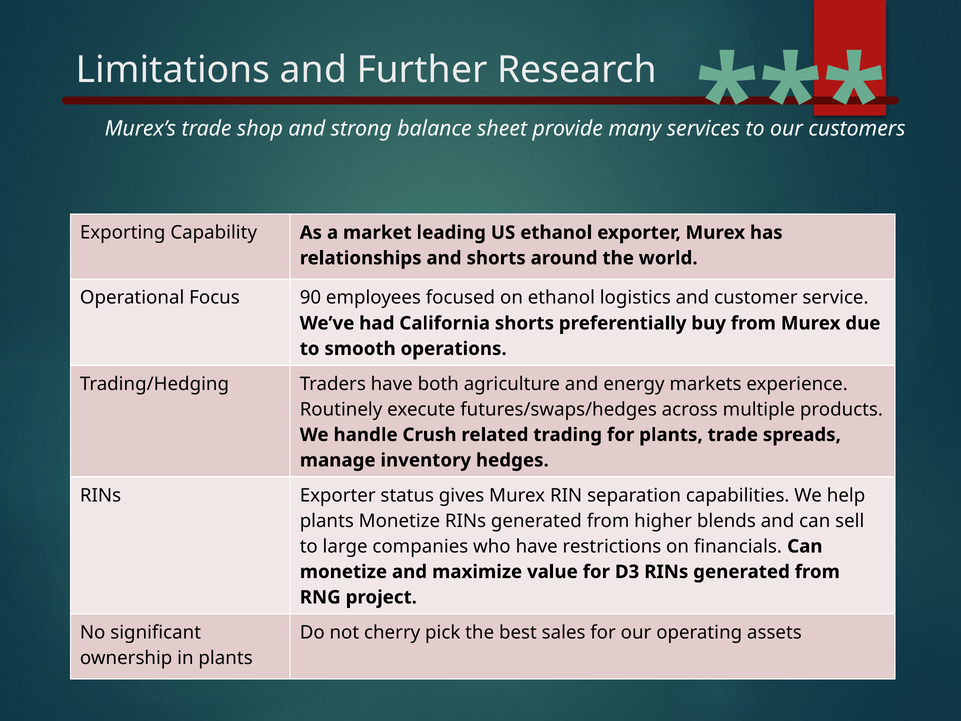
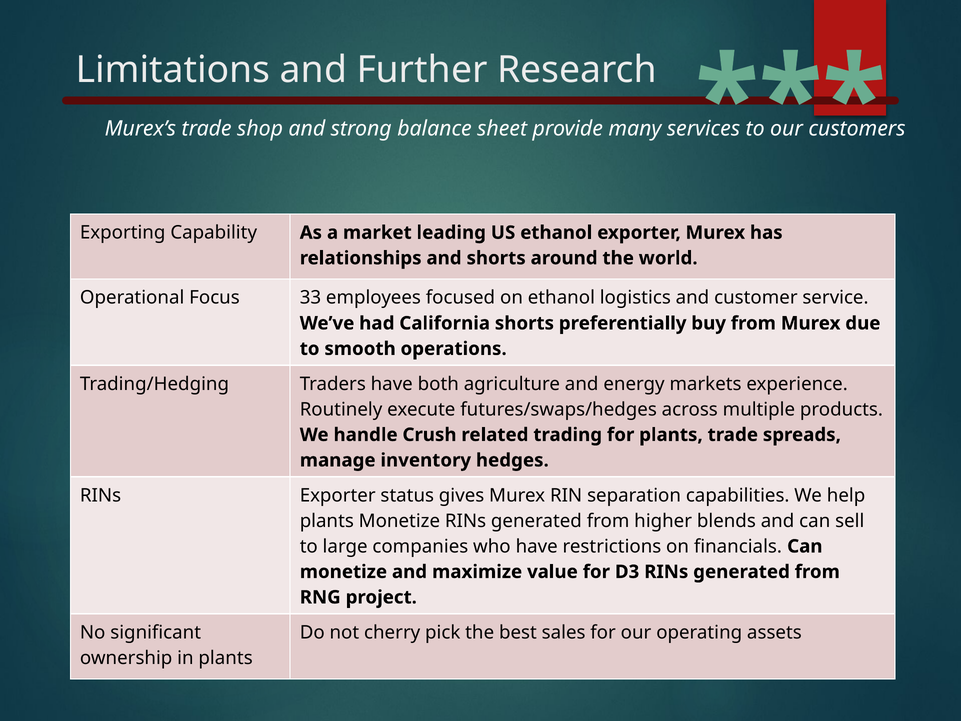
90: 90 -> 33 (310, 298)
